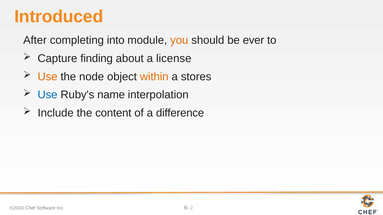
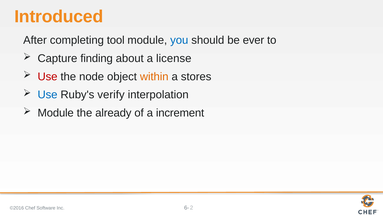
into: into -> tool (116, 40)
you colour: orange -> blue (179, 40)
Use colour: orange -> red (48, 77)
name: name -> verify (111, 95)
Include: Include -> Module (56, 113)
content: content -> already (113, 113)
difference: difference -> increment (180, 113)
